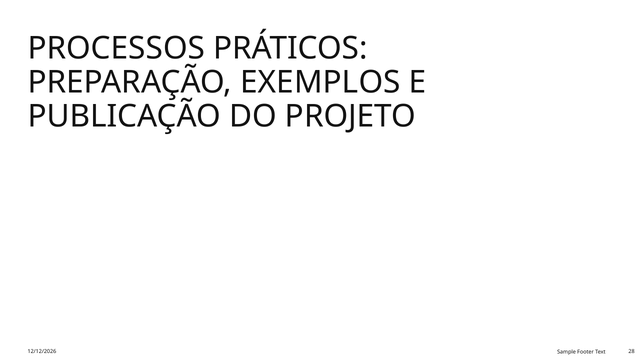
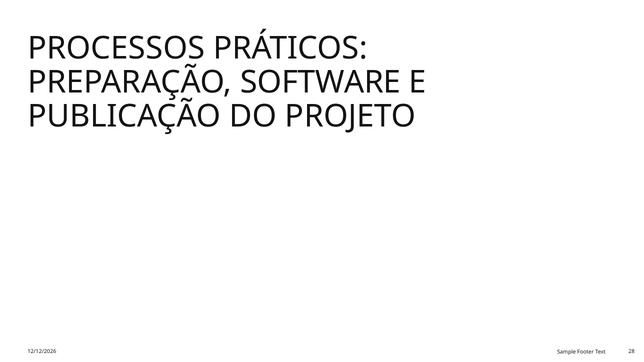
EXEMPLOS: EXEMPLOS -> SOFTWARE (321, 83)
